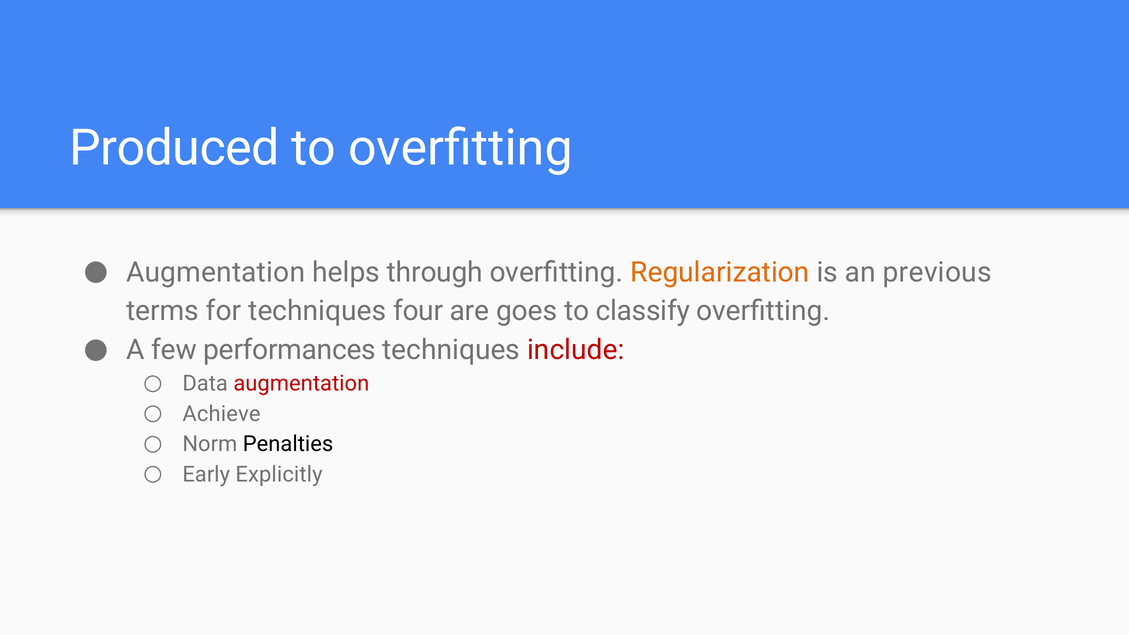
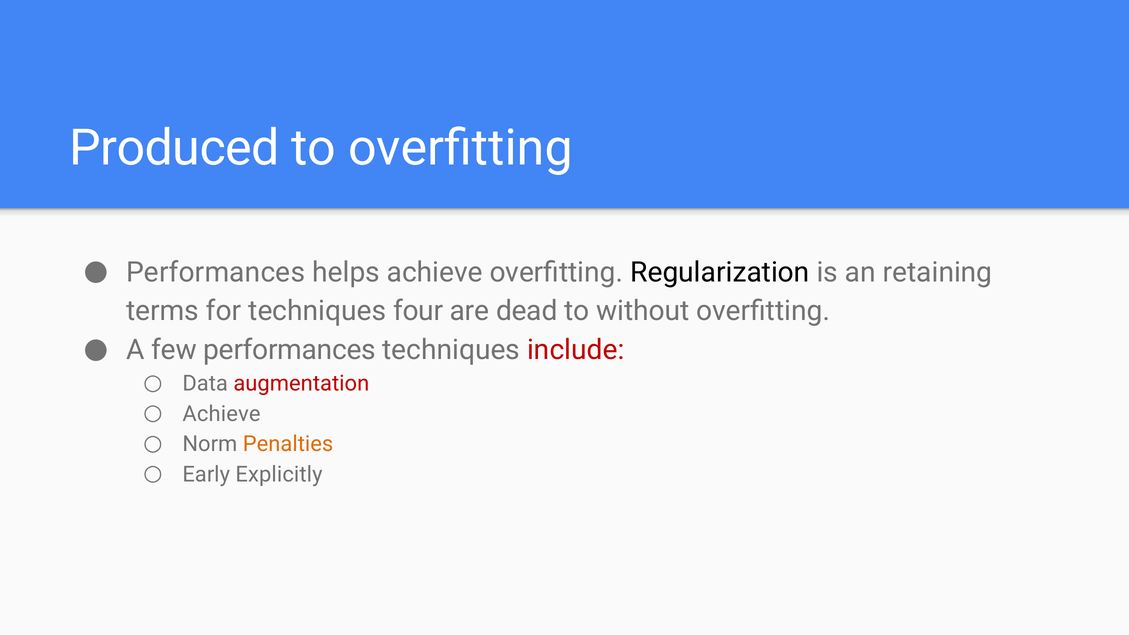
Augmentation: Augmentation -> Performances (216, 272)
helps through: through -> achieve (435, 272)
Regularization colour: orange -> black (720, 272)
previous: previous -> retaining (938, 272)
goes: goes -> dead (527, 311)
classify: classify -> without (643, 311)
Penalties colour: black -> orange (288, 444)
